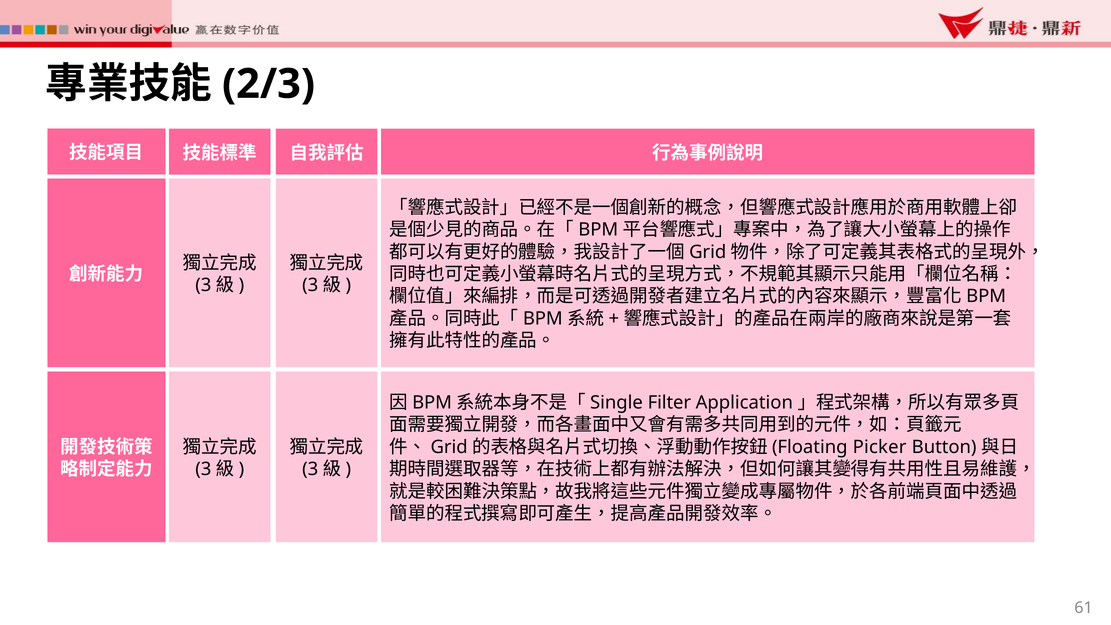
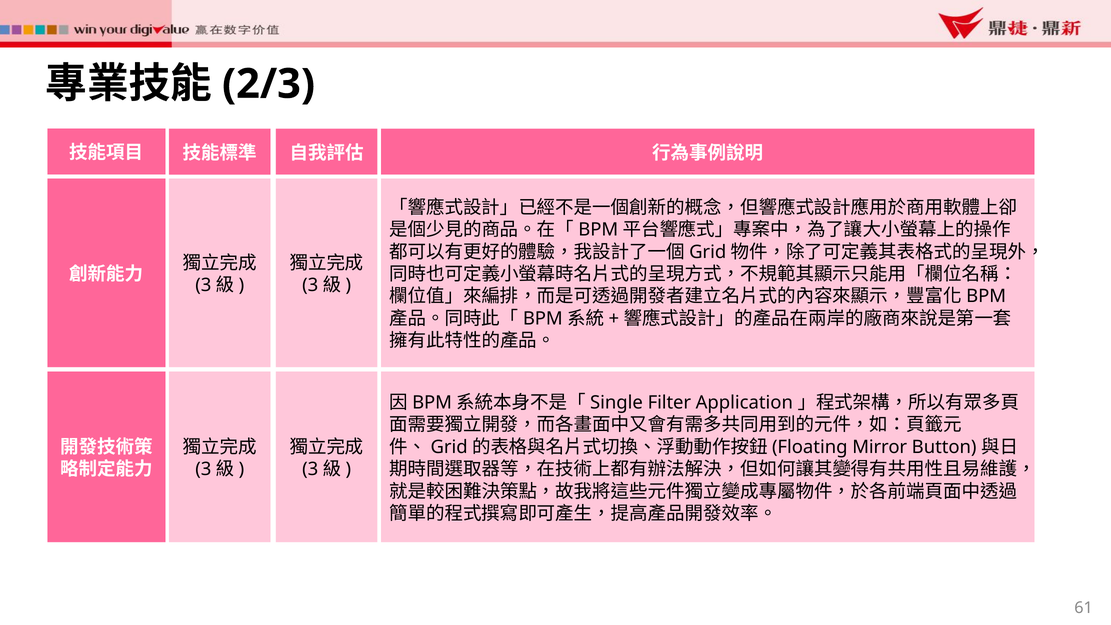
Picker: Picker -> Mirror (880, 447)
